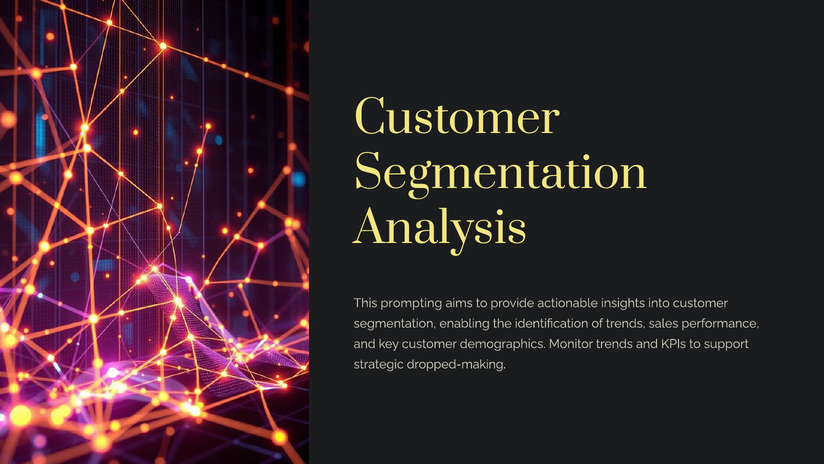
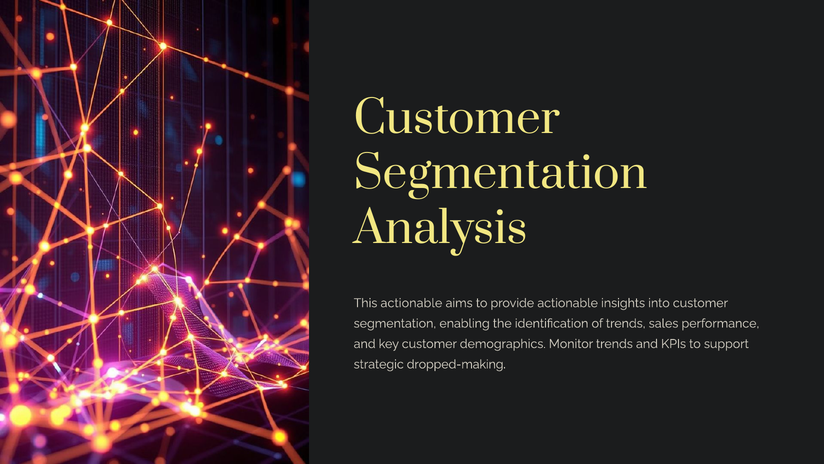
This prompting: prompting -> actionable (411, 303)
